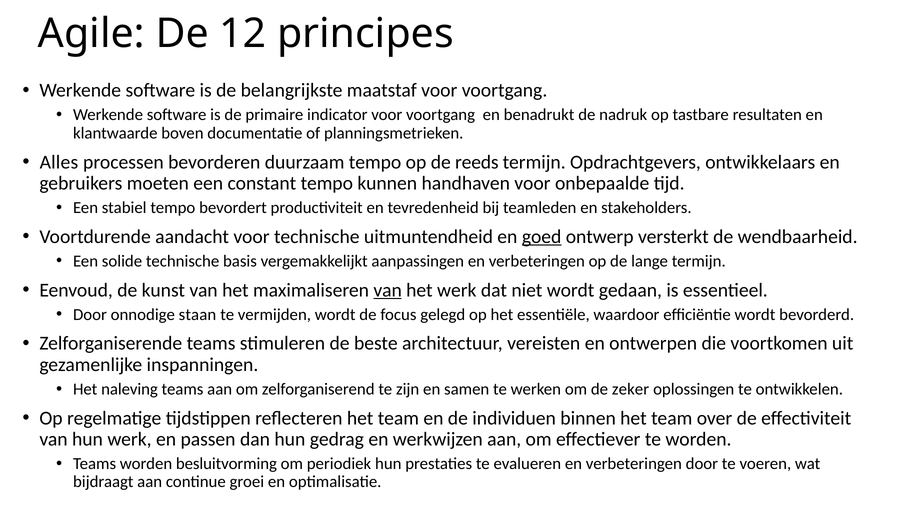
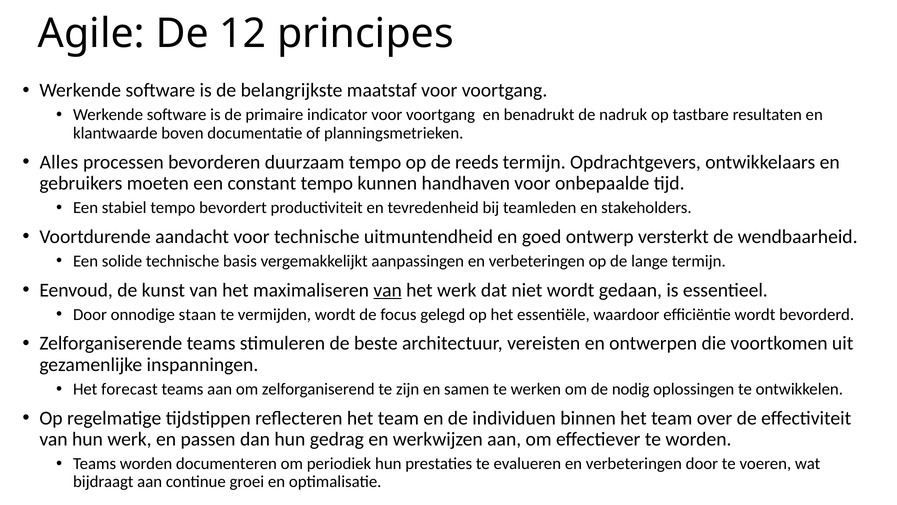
goed underline: present -> none (542, 236)
naleving: naleving -> forecast (129, 389)
zeker: zeker -> nodig (631, 389)
besluitvorming: besluitvorming -> documenteren (226, 463)
